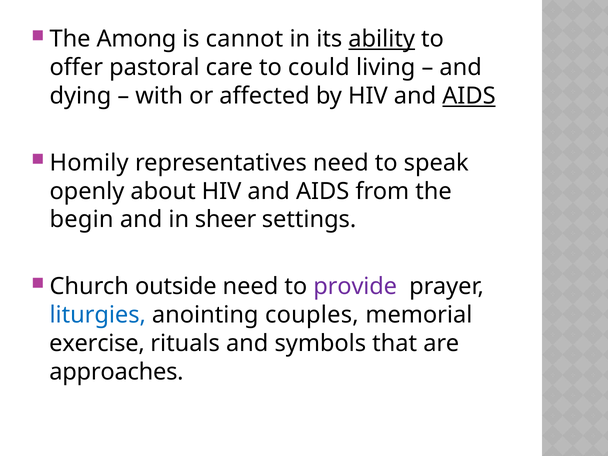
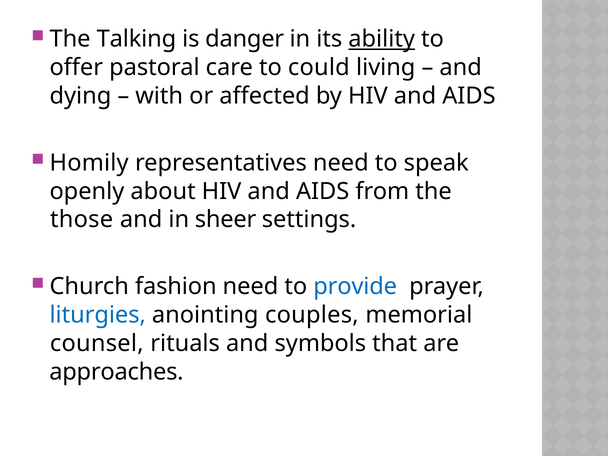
Among: Among -> Talking (136, 39)
cannot: cannot -> danger (245, 39)
AIDS underline: present -> none (469, 96)
begin: begin -> those (82, 220)
outside: outside -> fashion (176, 287)
provide colour: purple -> blue (355, 287)
exercise: exercise -> counsel (97, 343)
